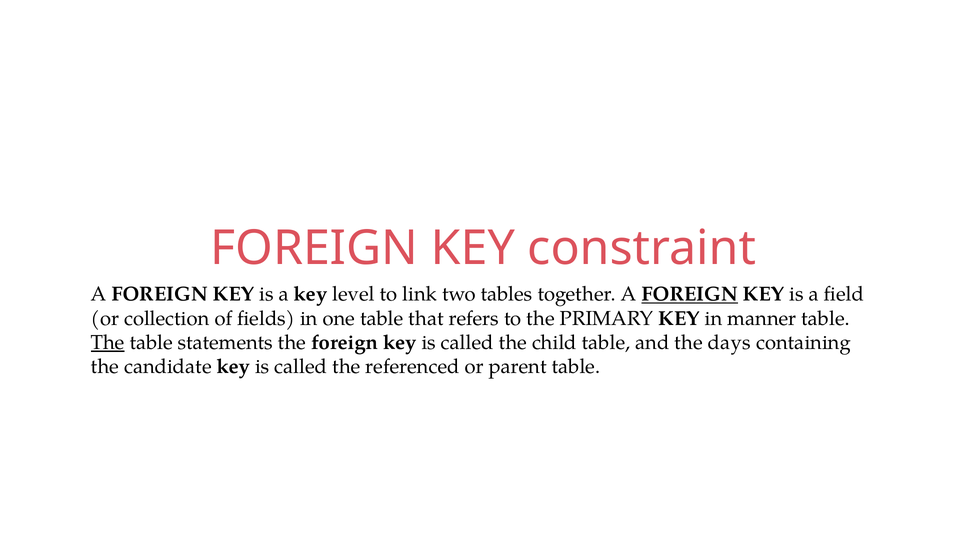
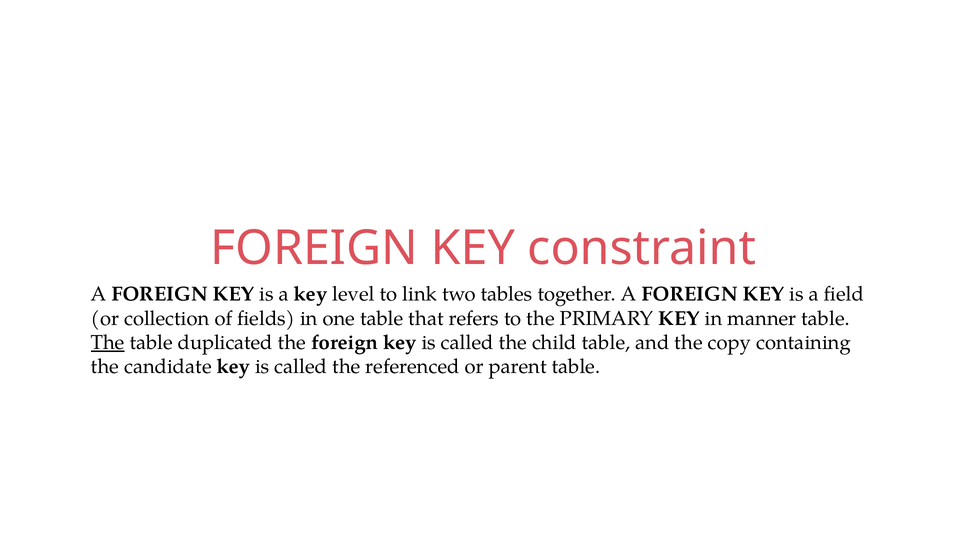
FOREIGN underline: present -> none (690, 294)
statements: statements -> duplicated (225, 343)
days: days -> copy (729, 343)
